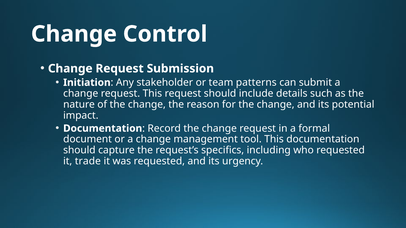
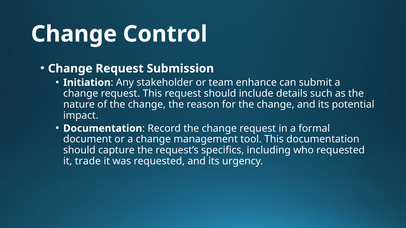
patterns: patterns -> enhance (256, 83)
